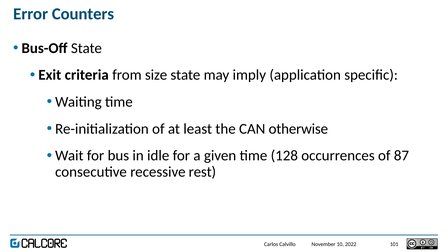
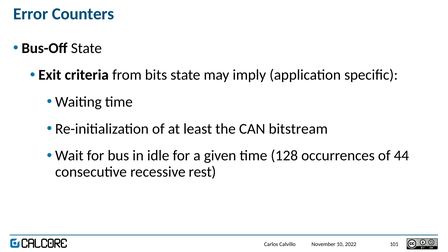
size: size -> bits (156, 75)
otherwise: otherwise -> bitstream (298, 129)
87: 87 -> 44 (401, 156)
